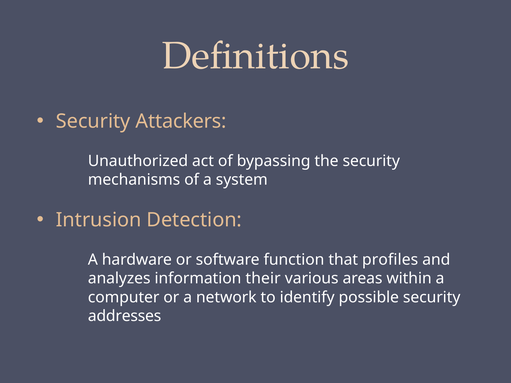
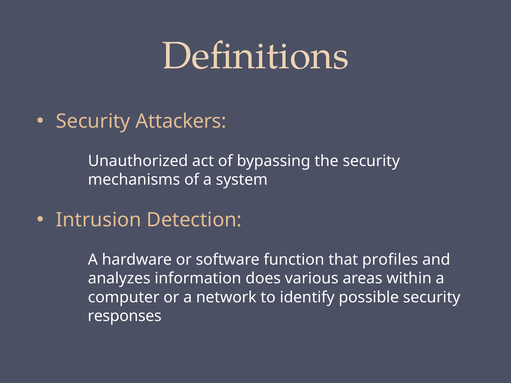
their: their -> does (263, 279)
addresses: addresses -> responses (125, 316)
